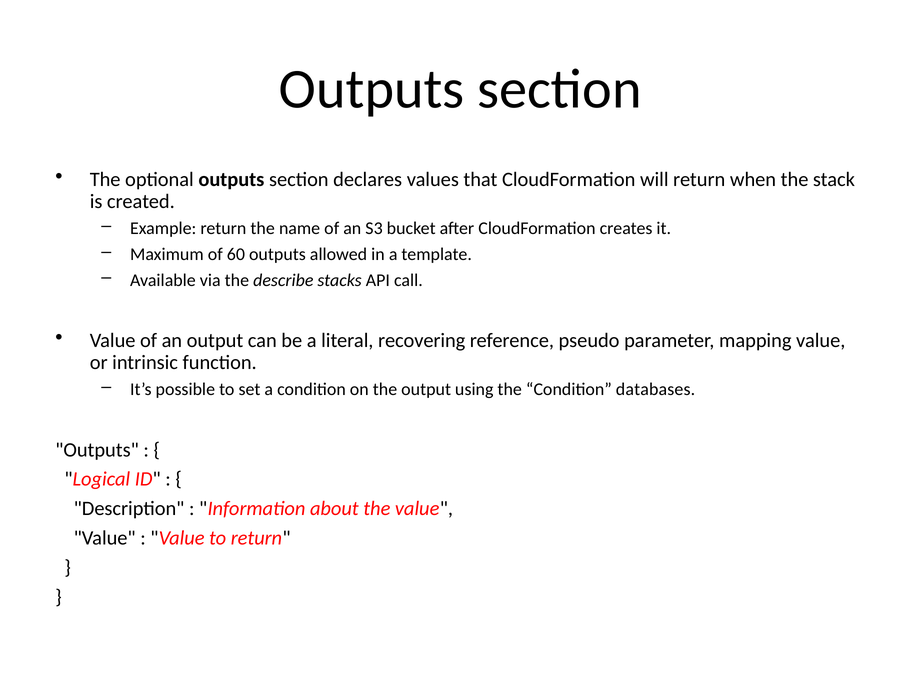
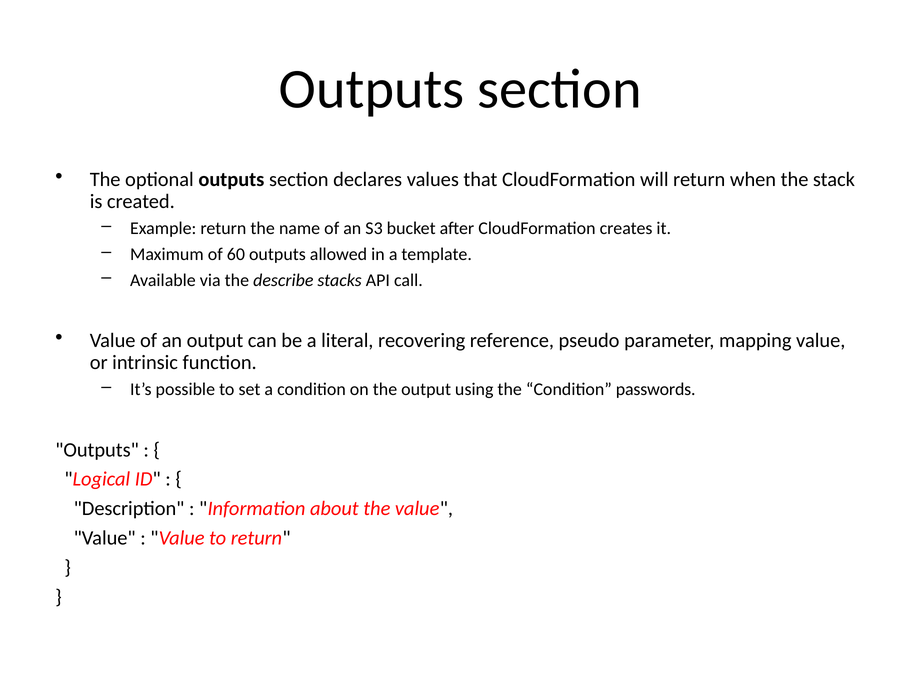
databases: databases -> passwords (656, 389)
